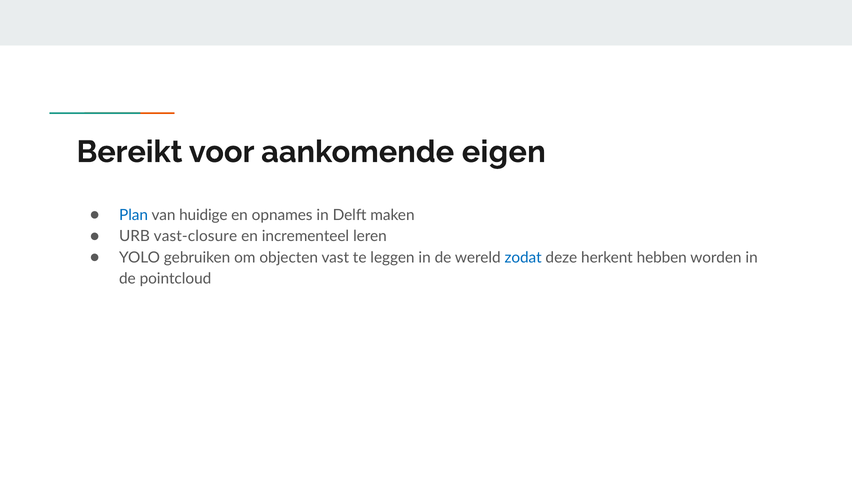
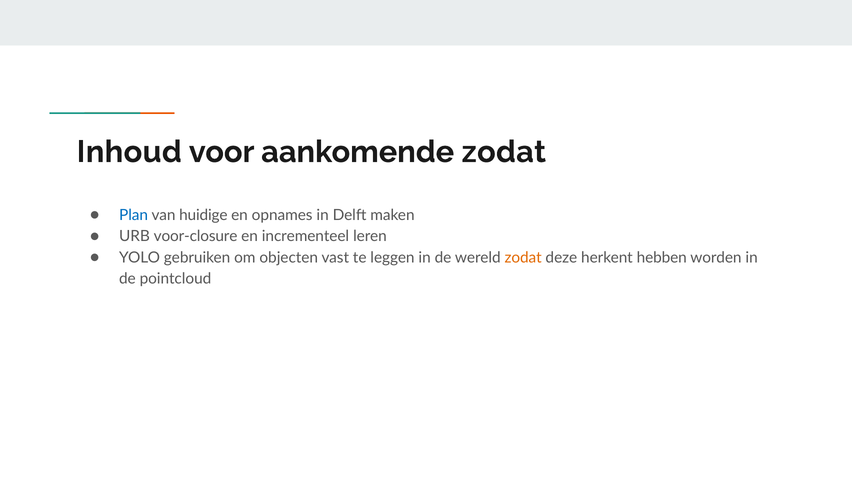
Bereikt: Bereikt -> Inhoud (129, 152)
aankomende eigen: eigen -> zodat (504, 152)
vast-closure: vast-closure -> voor-closure (196, 237)
zodat colour: blue -> orange (523, 258)
